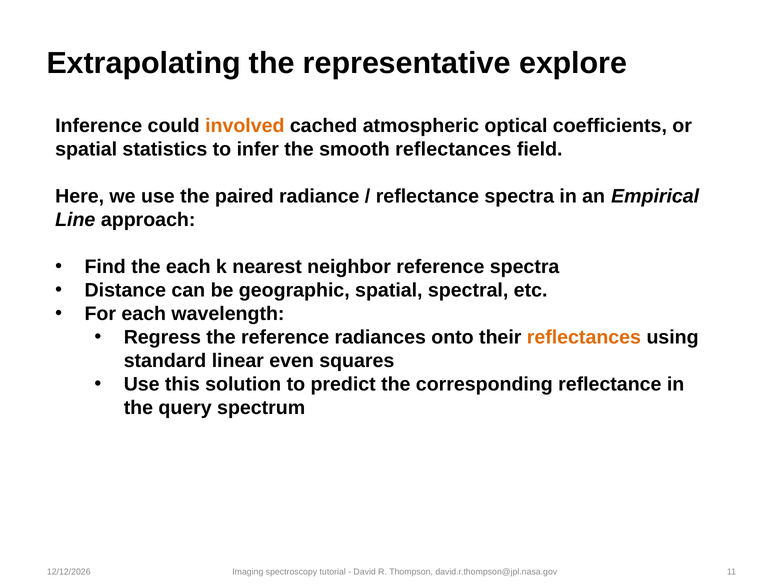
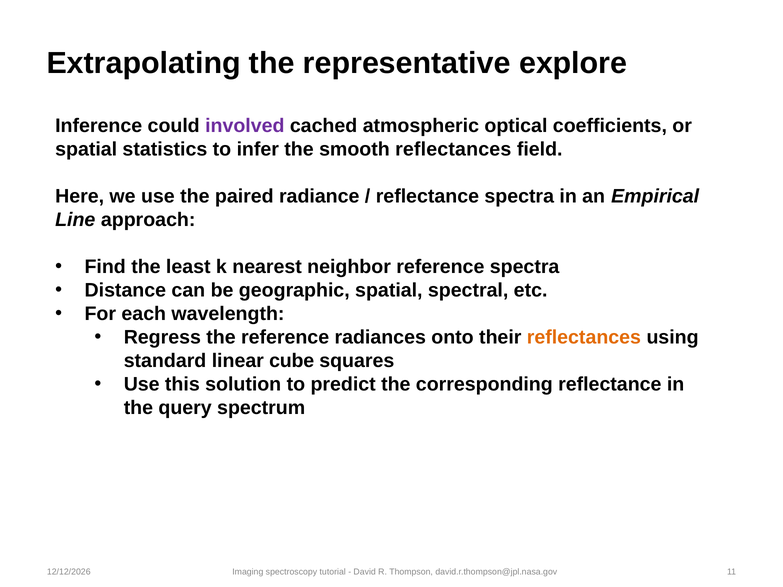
involved colour: orange -> purple (245, 126)
the each: each -> least (188, 267)
even: even -> cube (292, 361)
